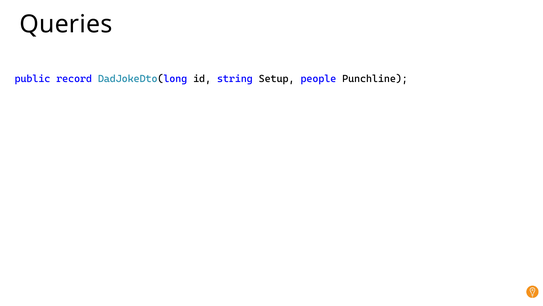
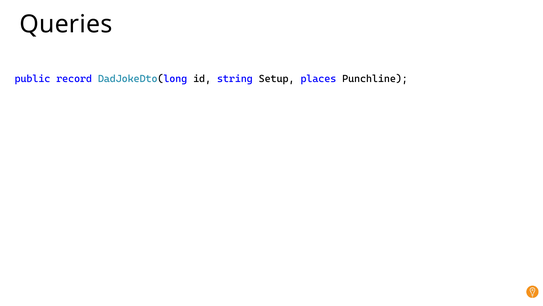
people: people -> places (318, 79)
